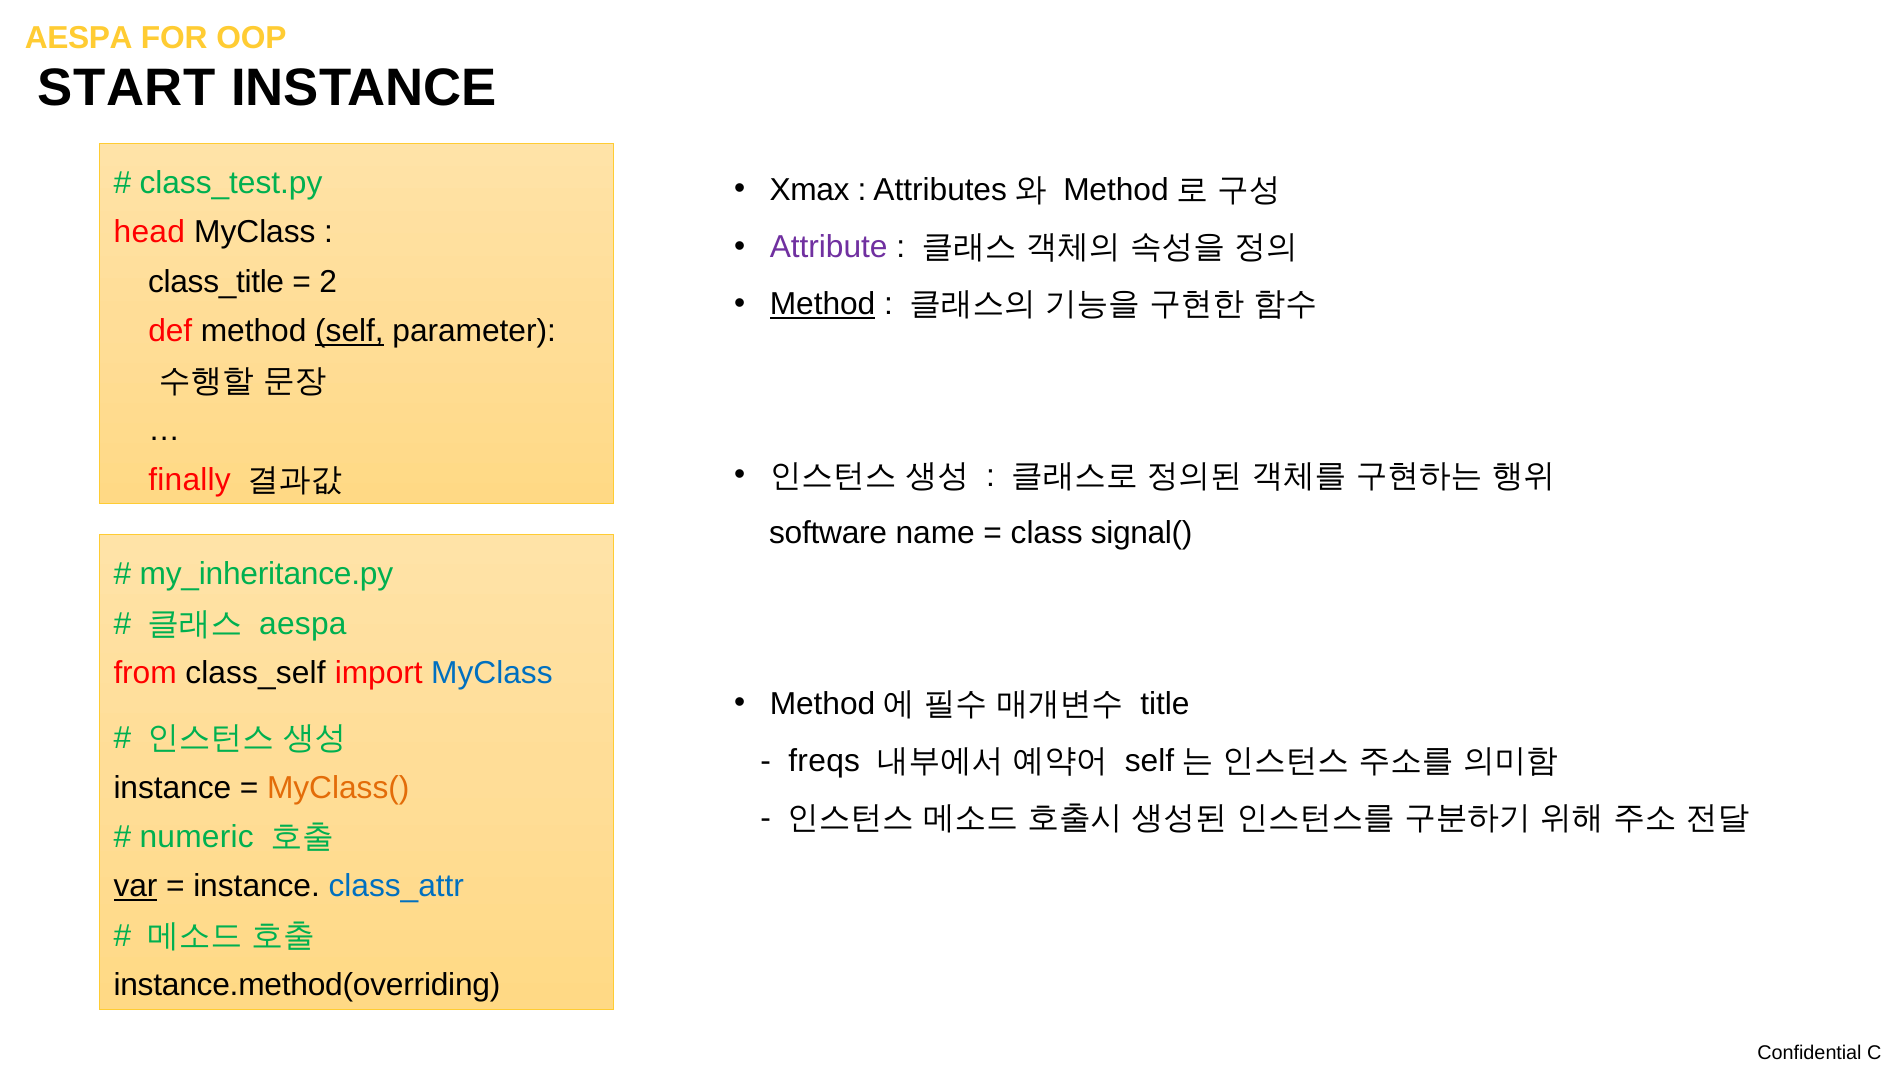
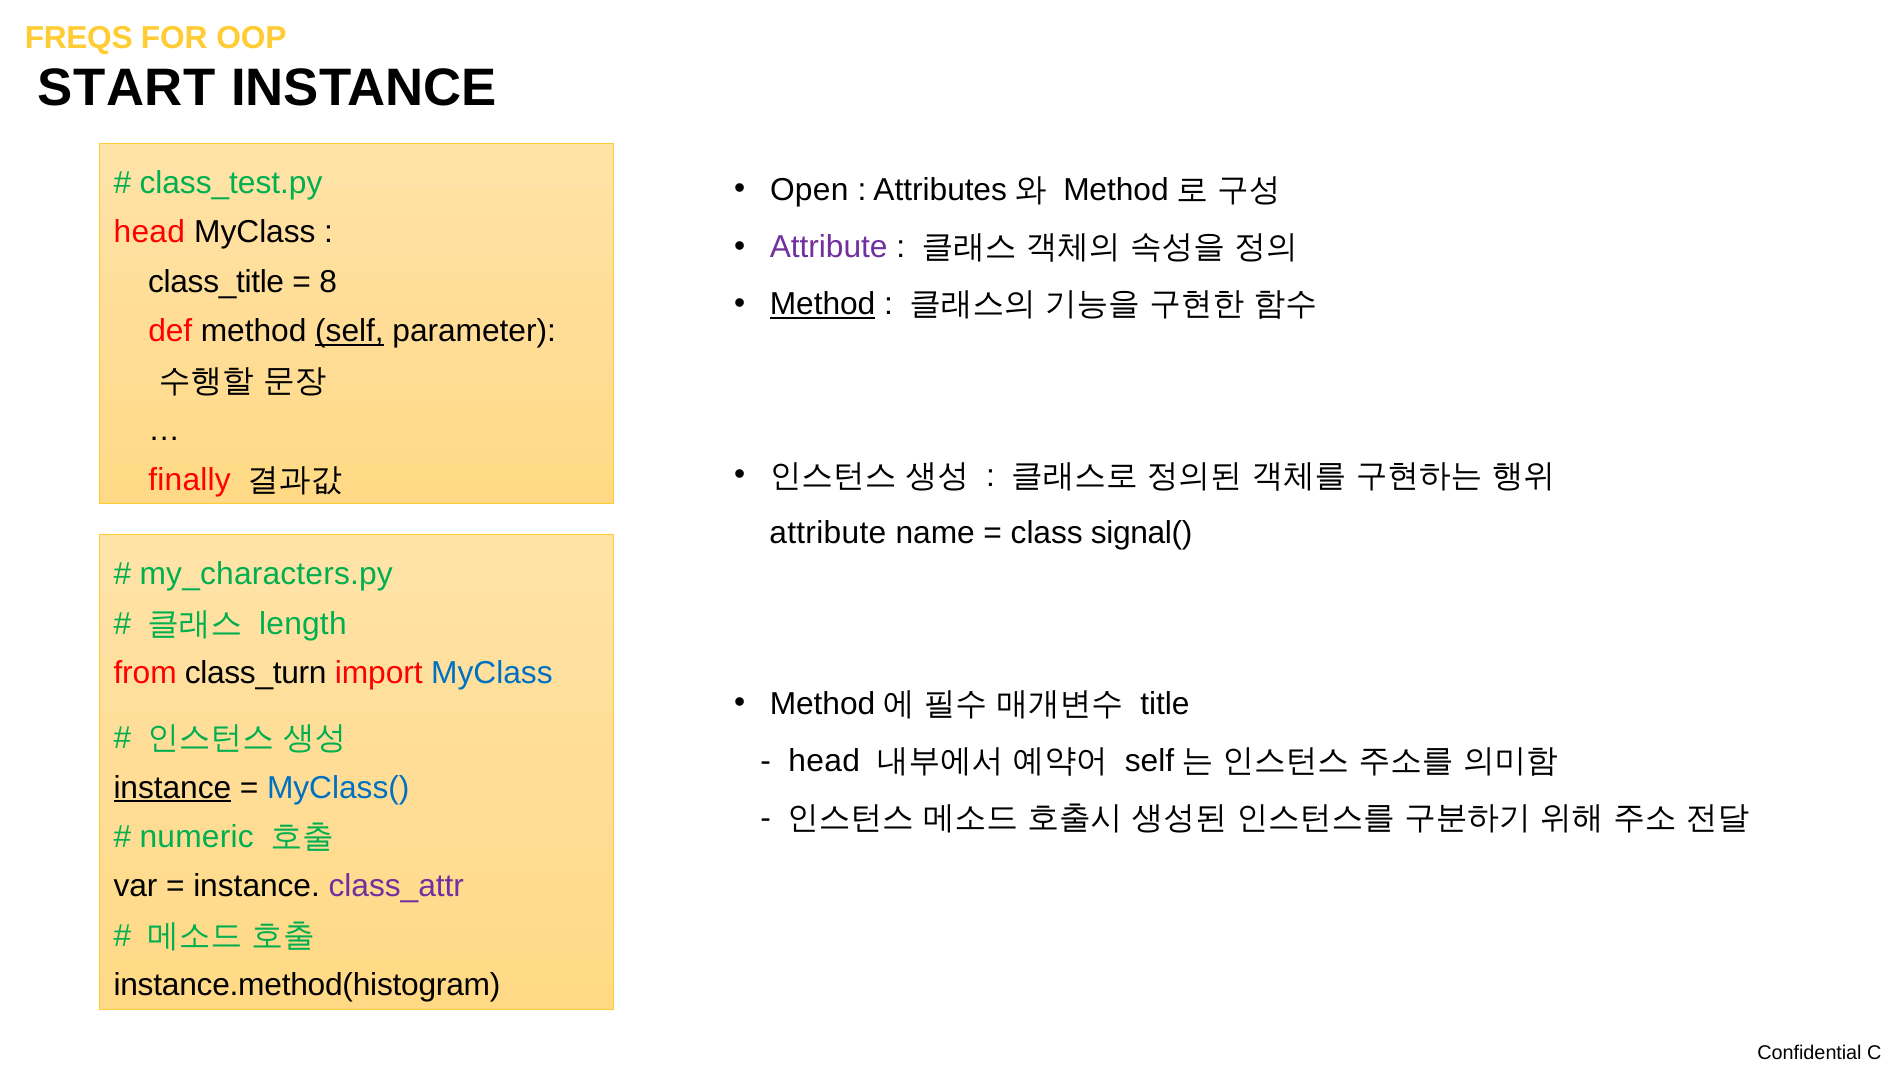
AESPA: AESPA -> FREQS (79, 38)
Xmax: Xmax -> Open (809, 190)
2: 2 -> 8 (328, 282)
software: software -> attribute (828, 533)
my_inheritance.py: my_inheritance.py -> my_characters.py (266, 574)
aespa: aespa -> length (303, 624)
class_self: class_self -> class_turn (256, 673)
freqs: freqs -> head (824, 761)
instance underline: none -> present (172, 788)
MyClass( colour: orange -> blue (338, 788)
var underline: present -> none (135, 887)
class_attr colour: blue -> purple (396, 887)
instance.method(overriding: instance.method(overriding -> instance.method(histogram (307, 985)
